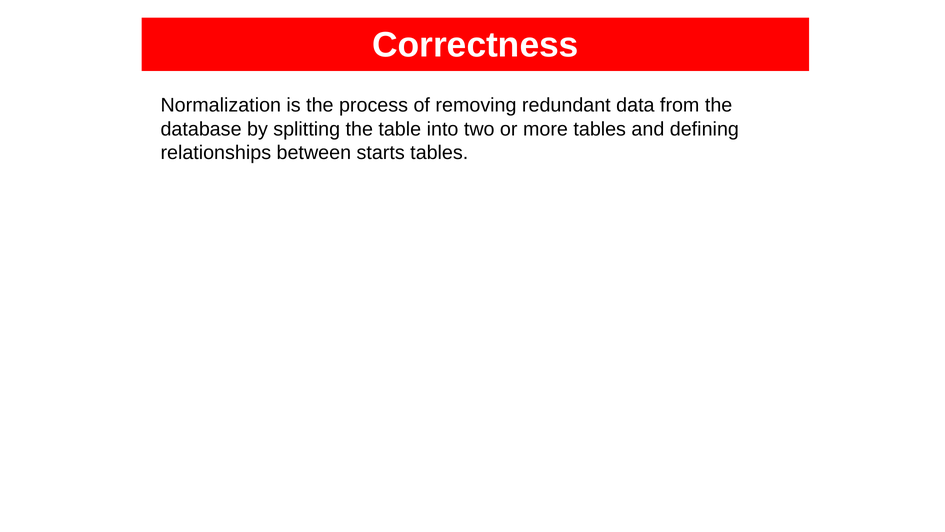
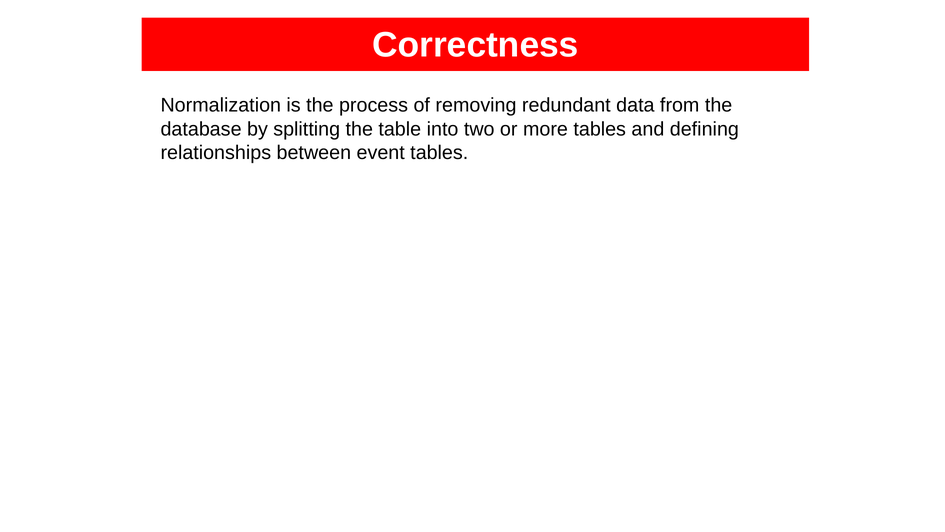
starts: starts -> event (381, 153)
